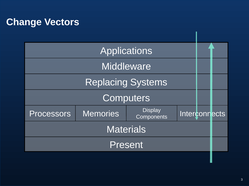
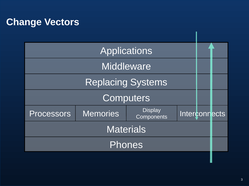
Present: Present -> Phones (126, 145)
